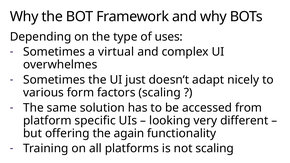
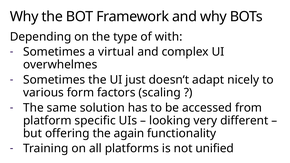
uses: uses -> with (169, 37)
not scaling: scaling -> unified (215, 149)
